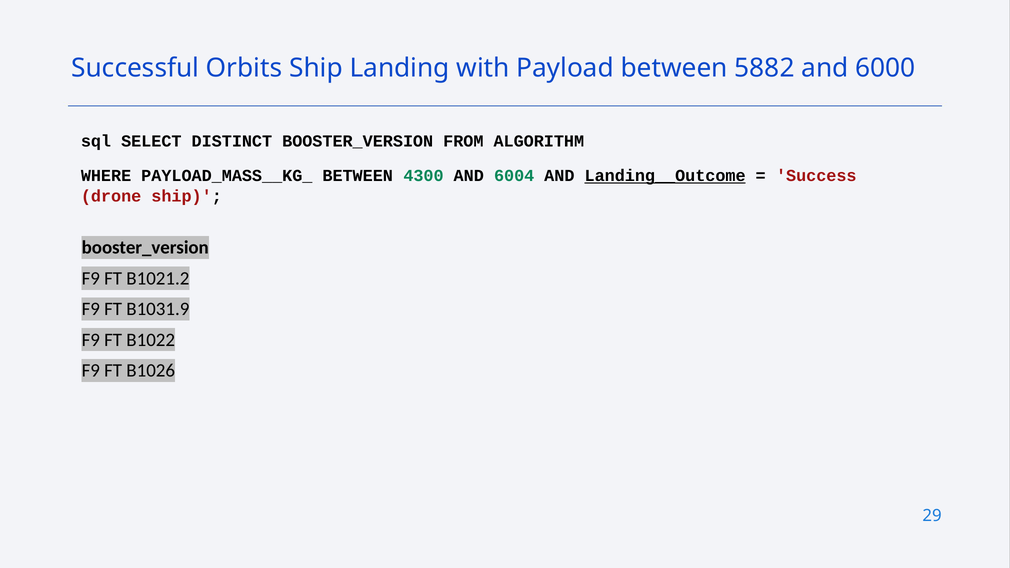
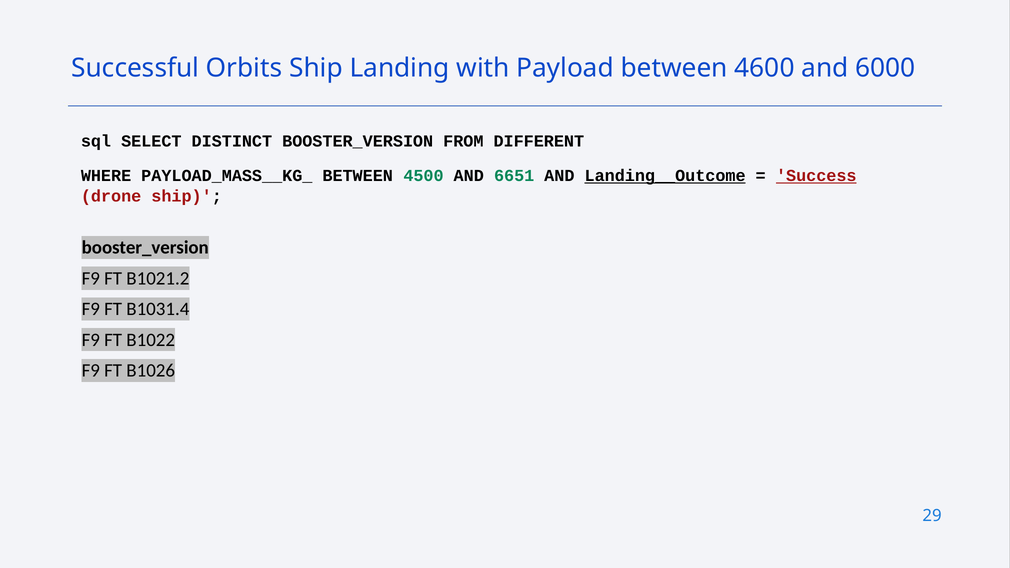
5882: 5882 -> 4600 (765, 68)
ALGORITHM: ALGORITHM -> DIFFERENT (539, 141)
4300: 4300 -> 4500 (424, 176)
6004: 6004 -> 6651 (514, 176)
Success underline: none -> present (816, 176)
B1031.9: B1031.9 -> B1031.4 (158, 309)
